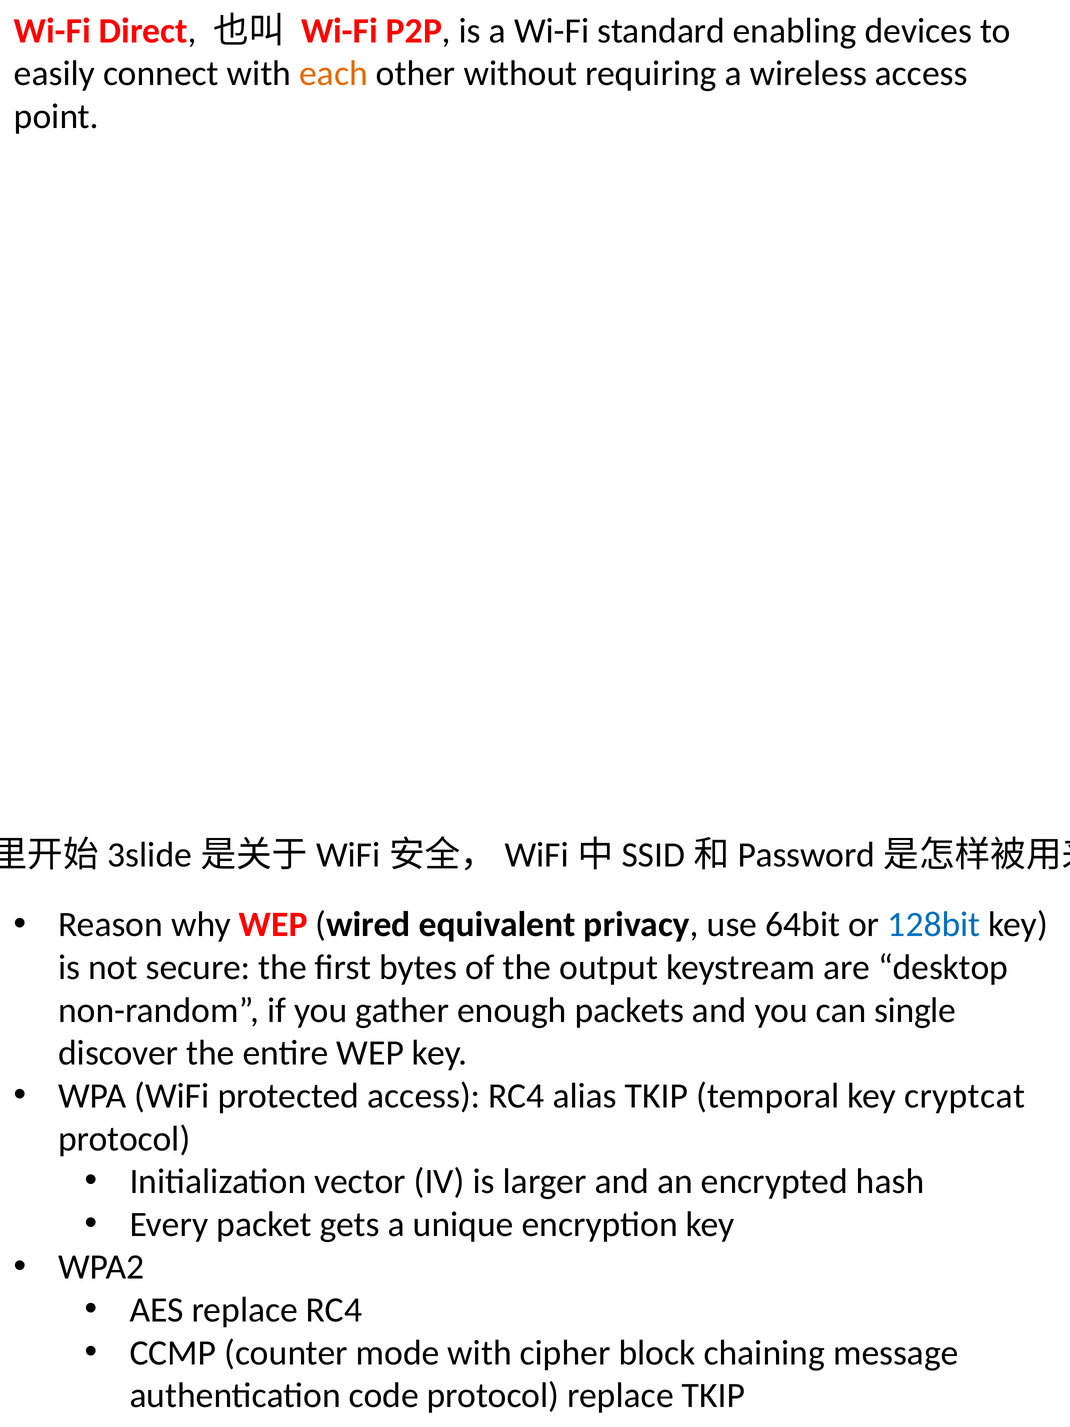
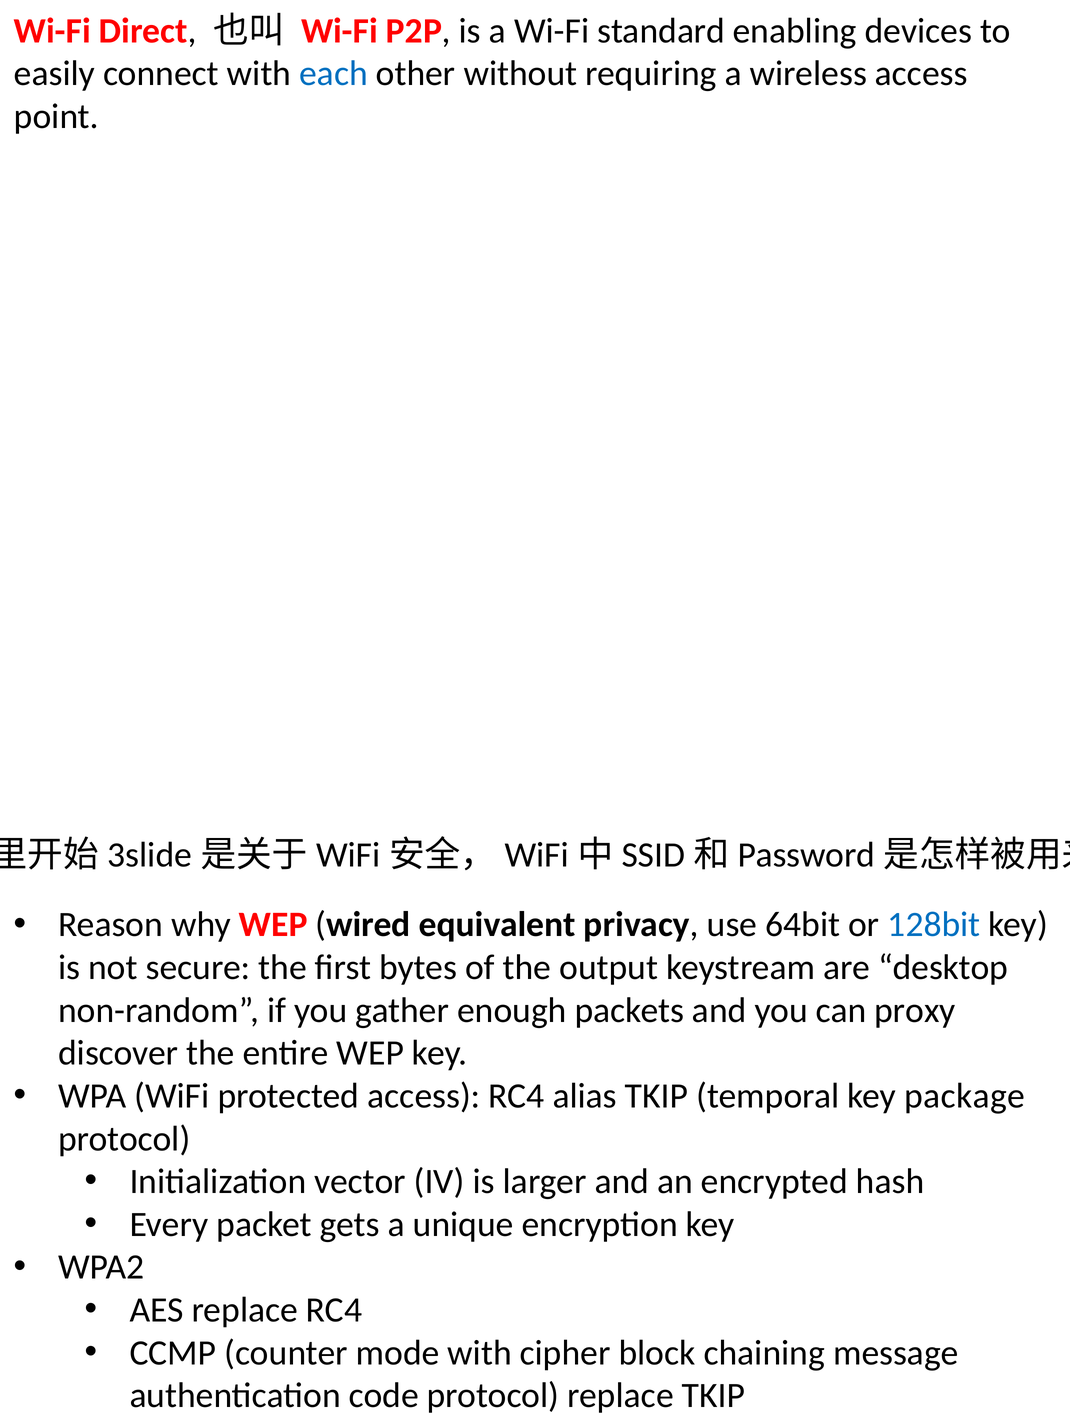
each colour: orange -> blue (334, 74)
single: single -> proxy (915, 1010)
cryptcat: cryptcat -> package (965, 1096)
